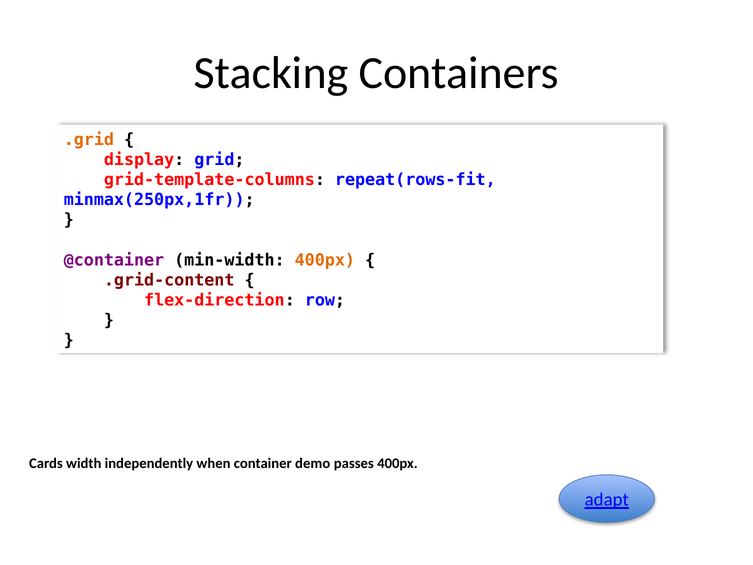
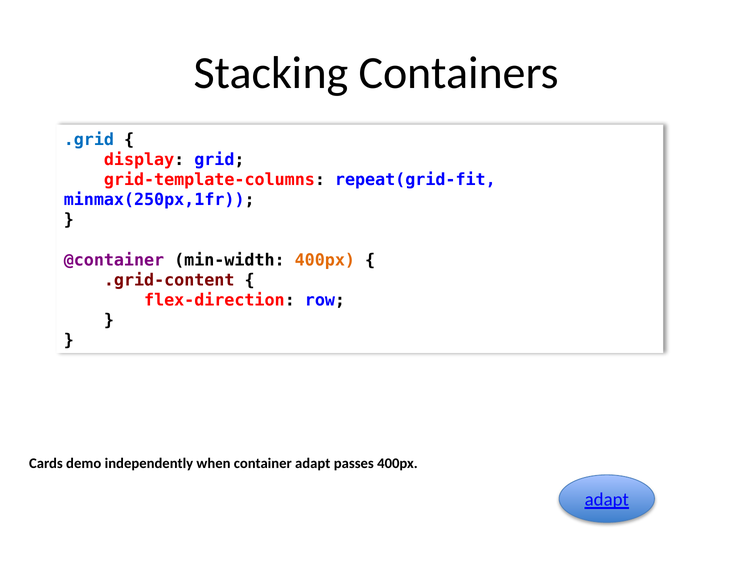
.grid colour: orange -> blue (89, 140)
repeat(rows-fit: repeat(rows-fit -> repeat(grid-fit (415, 180)
width: width -> demo (84, 463)
container demo: demo -> adapt (313, 463)
